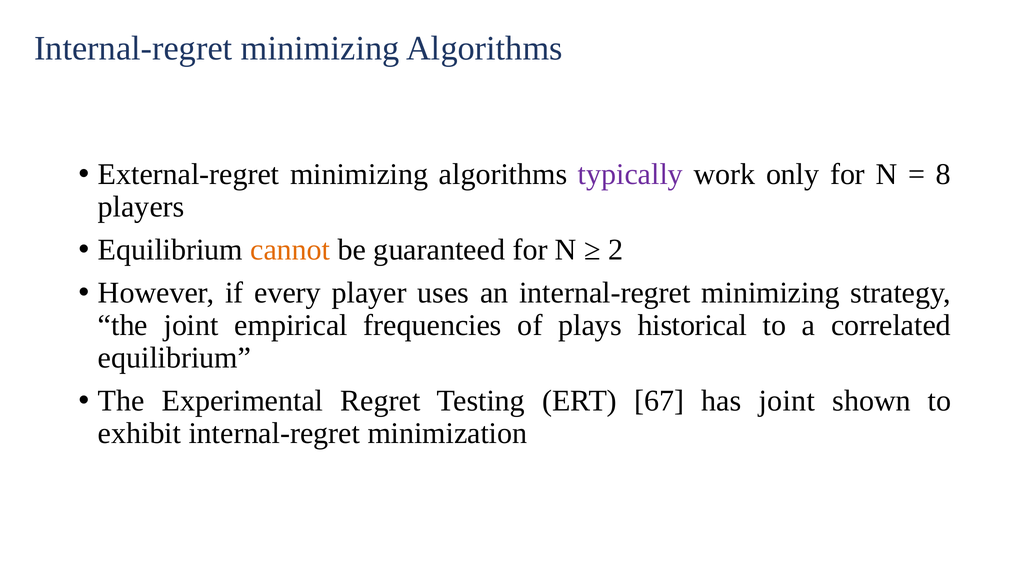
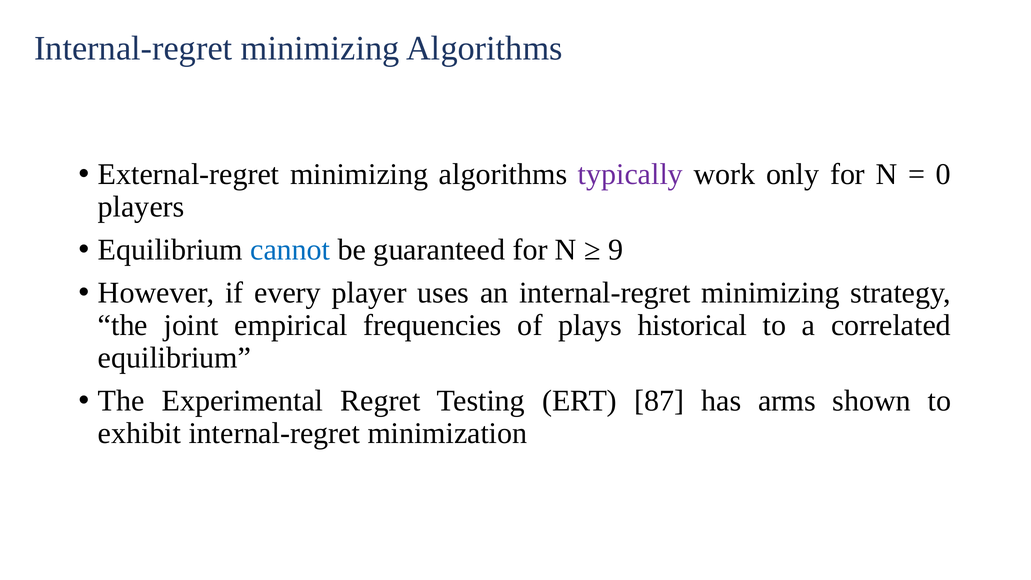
8: 8 -> 0 (943, 174)
cannot colour: orange -> blue (290, 250)
2: 2 -> 9 (616, 250)
67: 67 -> 87 (659, 401)
has joint: joint -> arms (787, 401)
